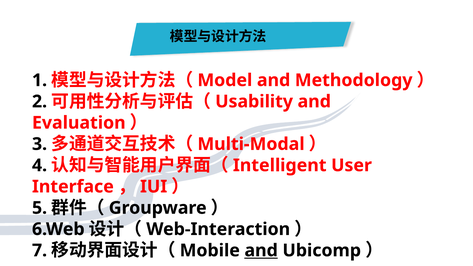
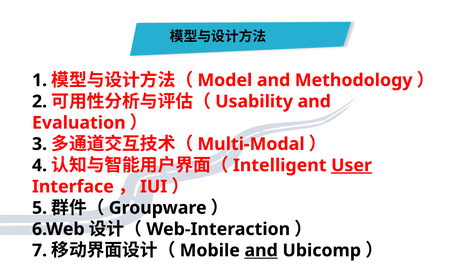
User underline: none -> present (351, 165)
